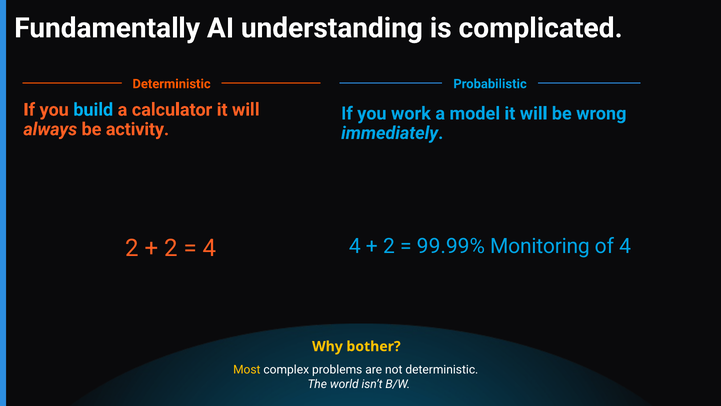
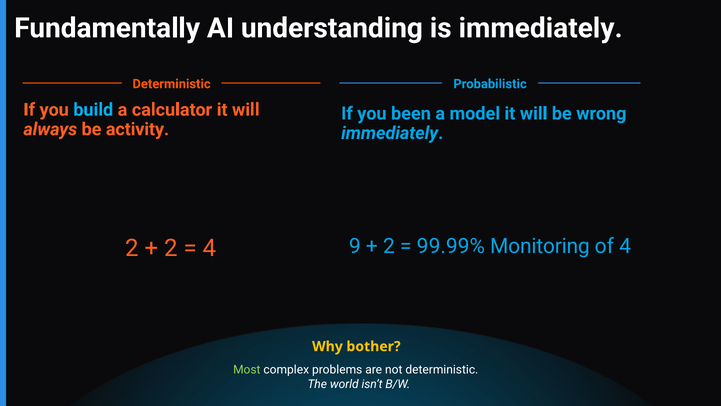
is complicated: complicated -> immediately (541, 28)
work: work -> been (411, 113)
4 4: 4 -> 9 (355, 246)
Most colour: yellow -> light green (247, 369)
